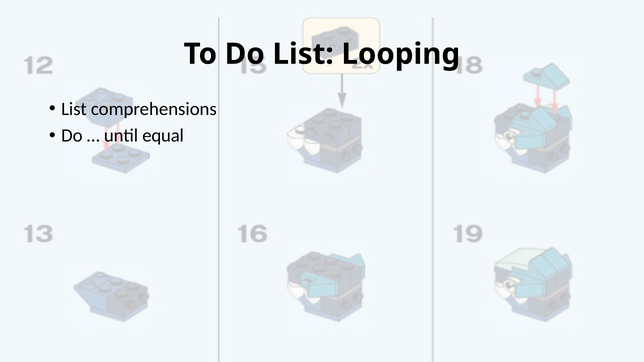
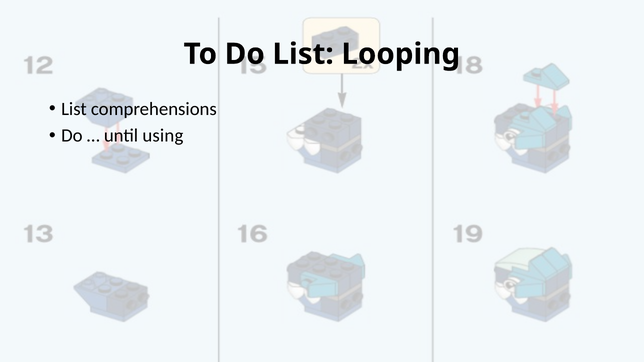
equal: equal -> using (163, 136)
